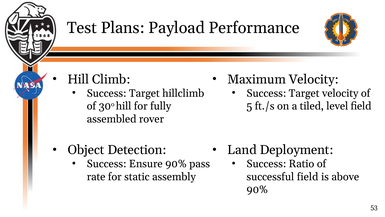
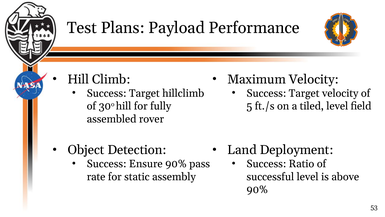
successful field: field -> level (308, 176)
